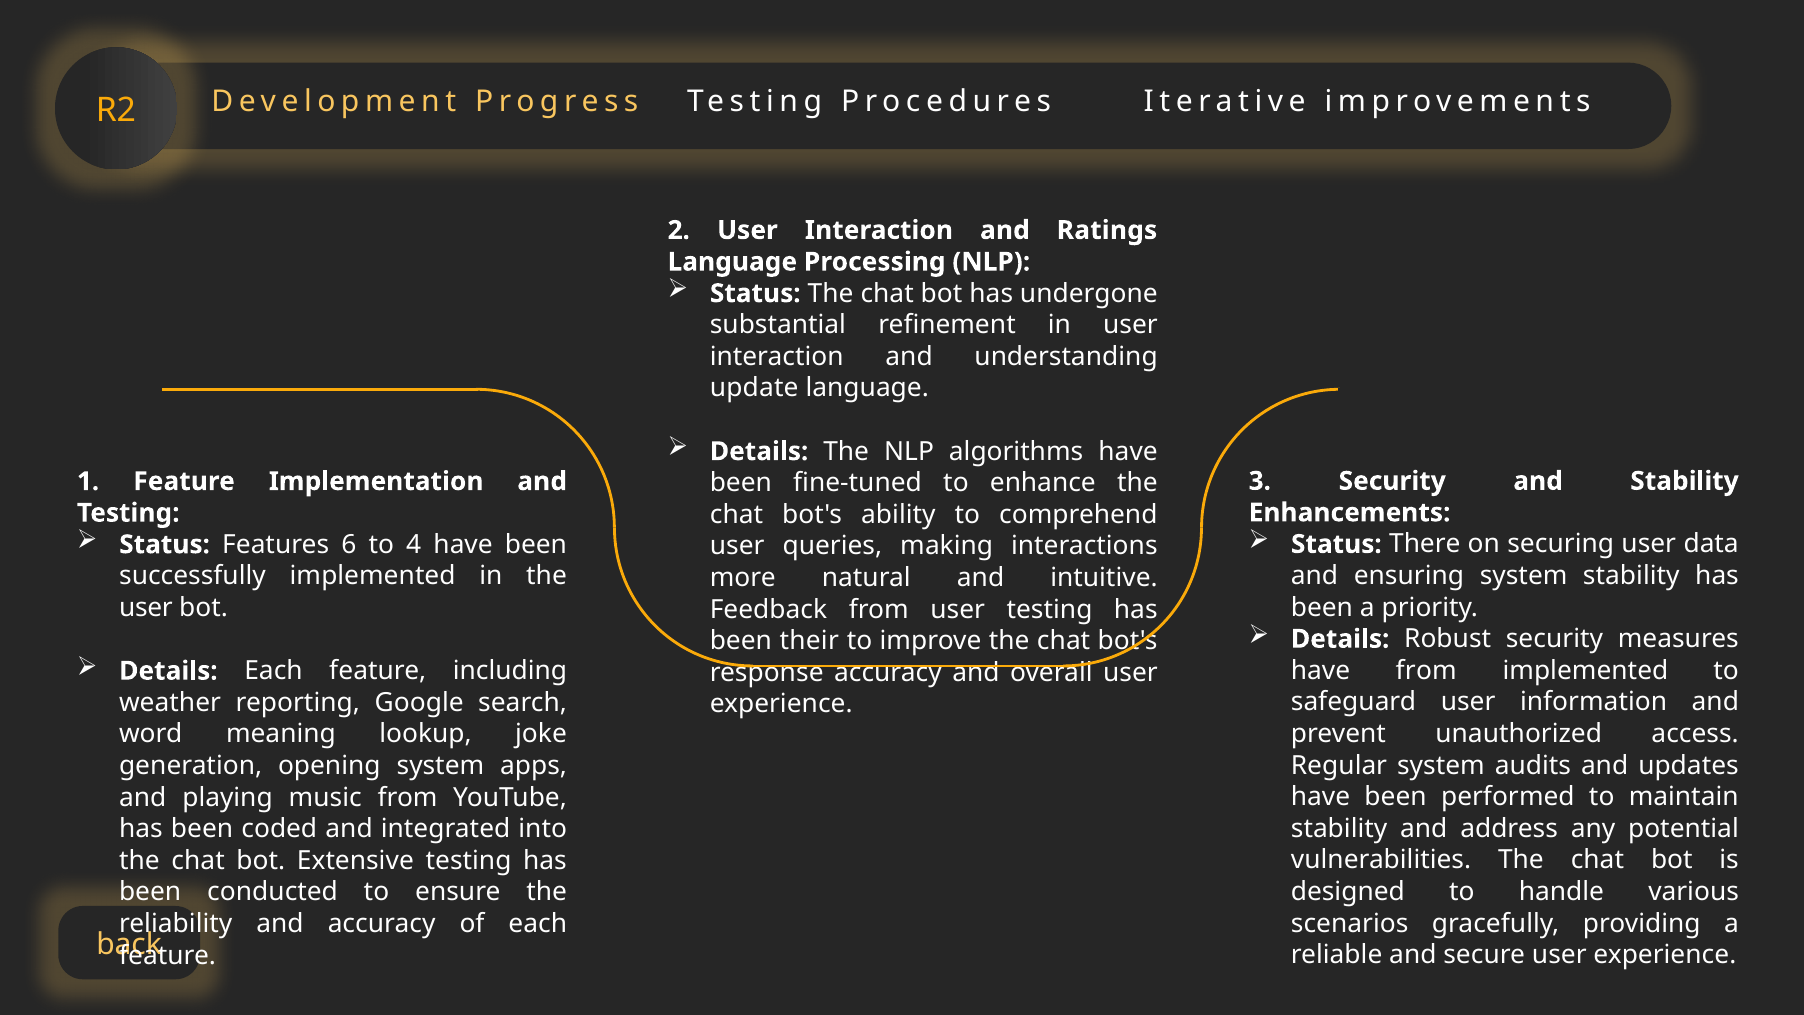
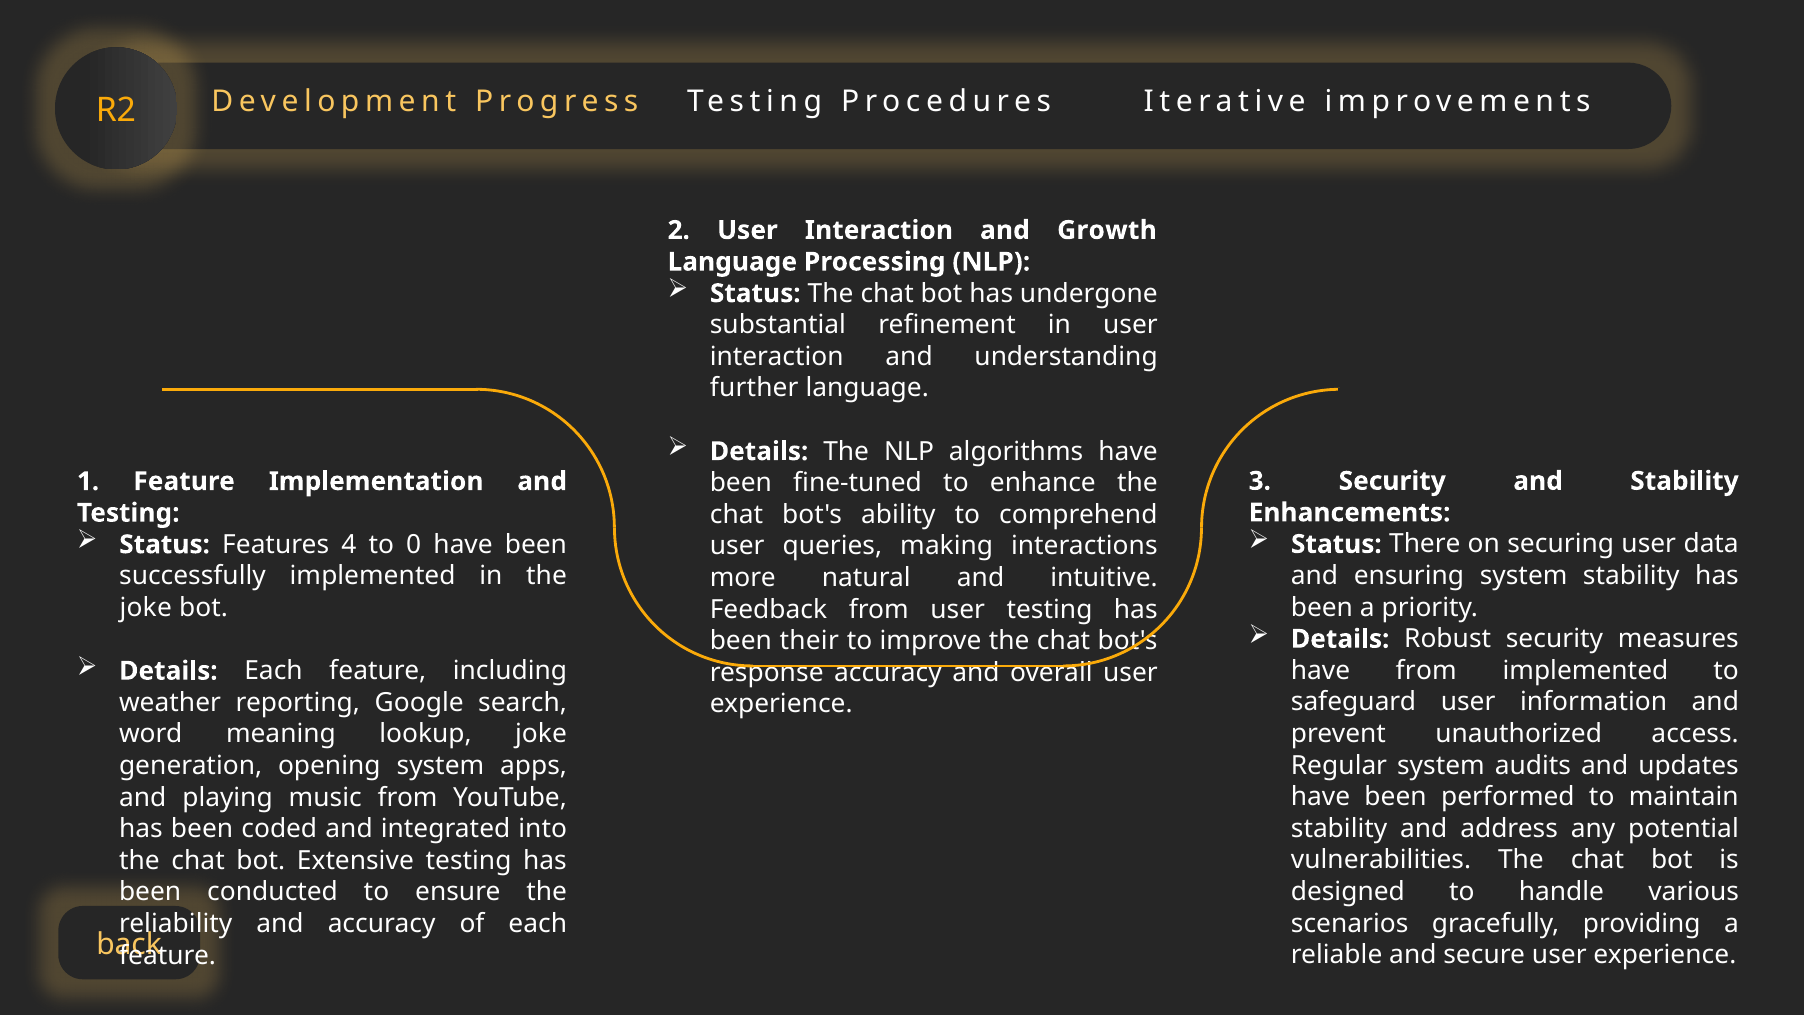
Ratings: Ratings -> Growth (1107, 230)
update: update -> further (754, 388)
6: 6 -> 4 (349, 544)
4: 4 -> 0 (414, 544)
user: user -> joke (146, 608)
